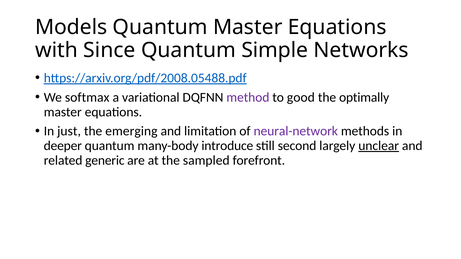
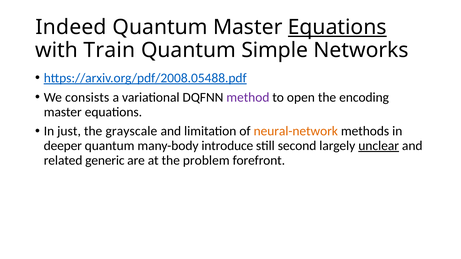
Models: Models -> Indeed (71, 27)
Equations underline: none -> present (337, 27)
Since: Since -> Train (109, 50)
softmax: softmax -> consists (87, 98)
good: good -> open (301, 98)
optimally: optimally -> encoding (364, 98)
emerging: emerging -> grayscale (131, 131)
neural-network colour: purple -> orange (296, 131)
sampled: sampled -> problem (206, 160)
